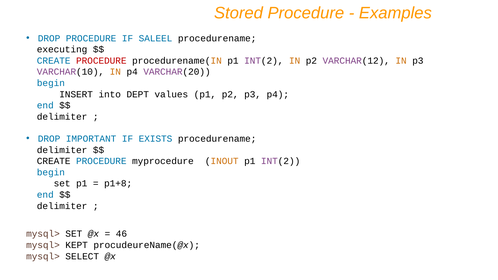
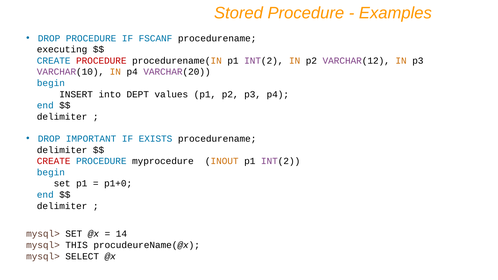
SALEEL: SALEEL -> FSCANF (156, 38)
CREATE colour: black -> red (54, 161)
p1+8: p1+8 -> p1+0 (118, 184)
46: 46 -> 14 (121, 234)
KEPT: KEPT -> THIS (77, 245)
